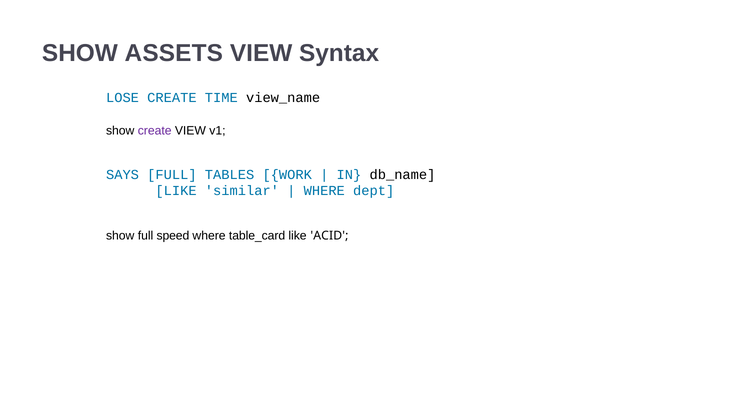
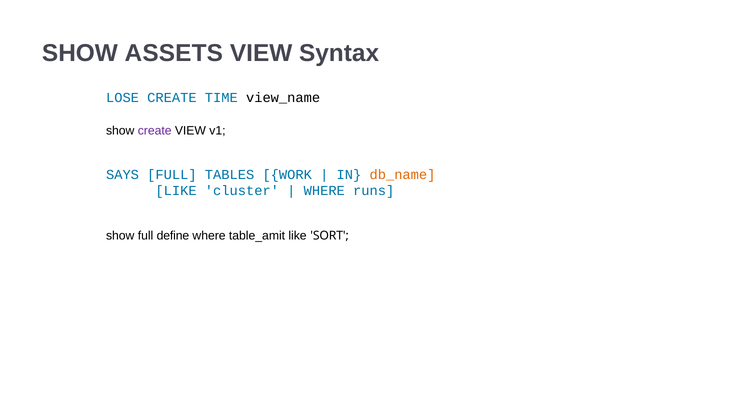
db_name colour: black -> orange (402, 174)
similar: similar -> cluster (242, 191)
dept: dept -> runs (374, 191)
speed: speed -> define (173, 236)
table_card: table_card -> table_amit (257, 236)
ACID: ACID -> SORT (330, 236)
